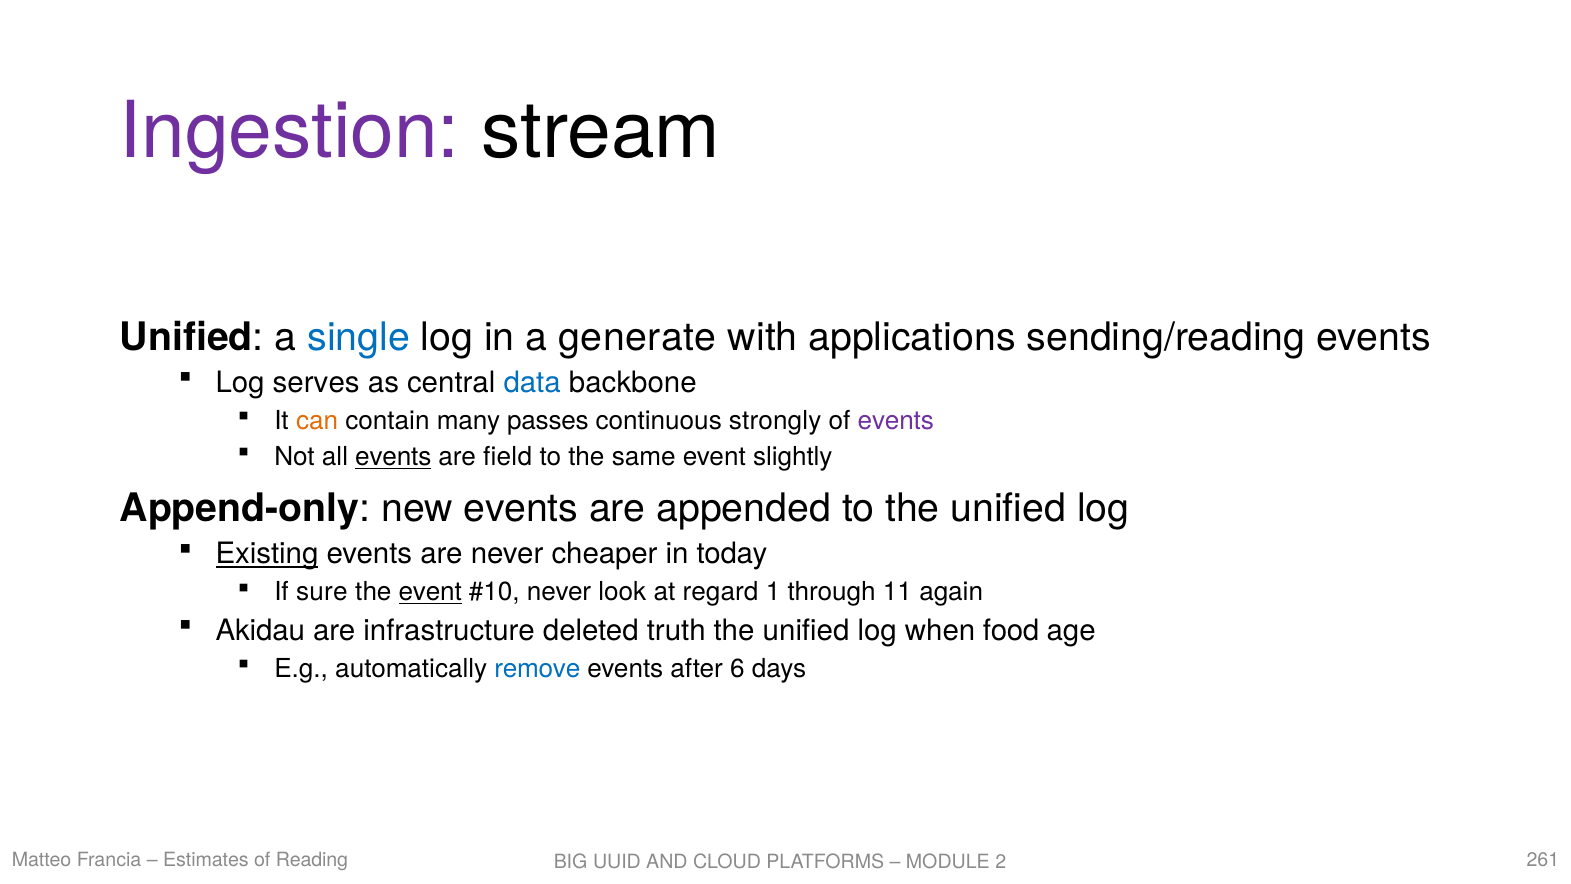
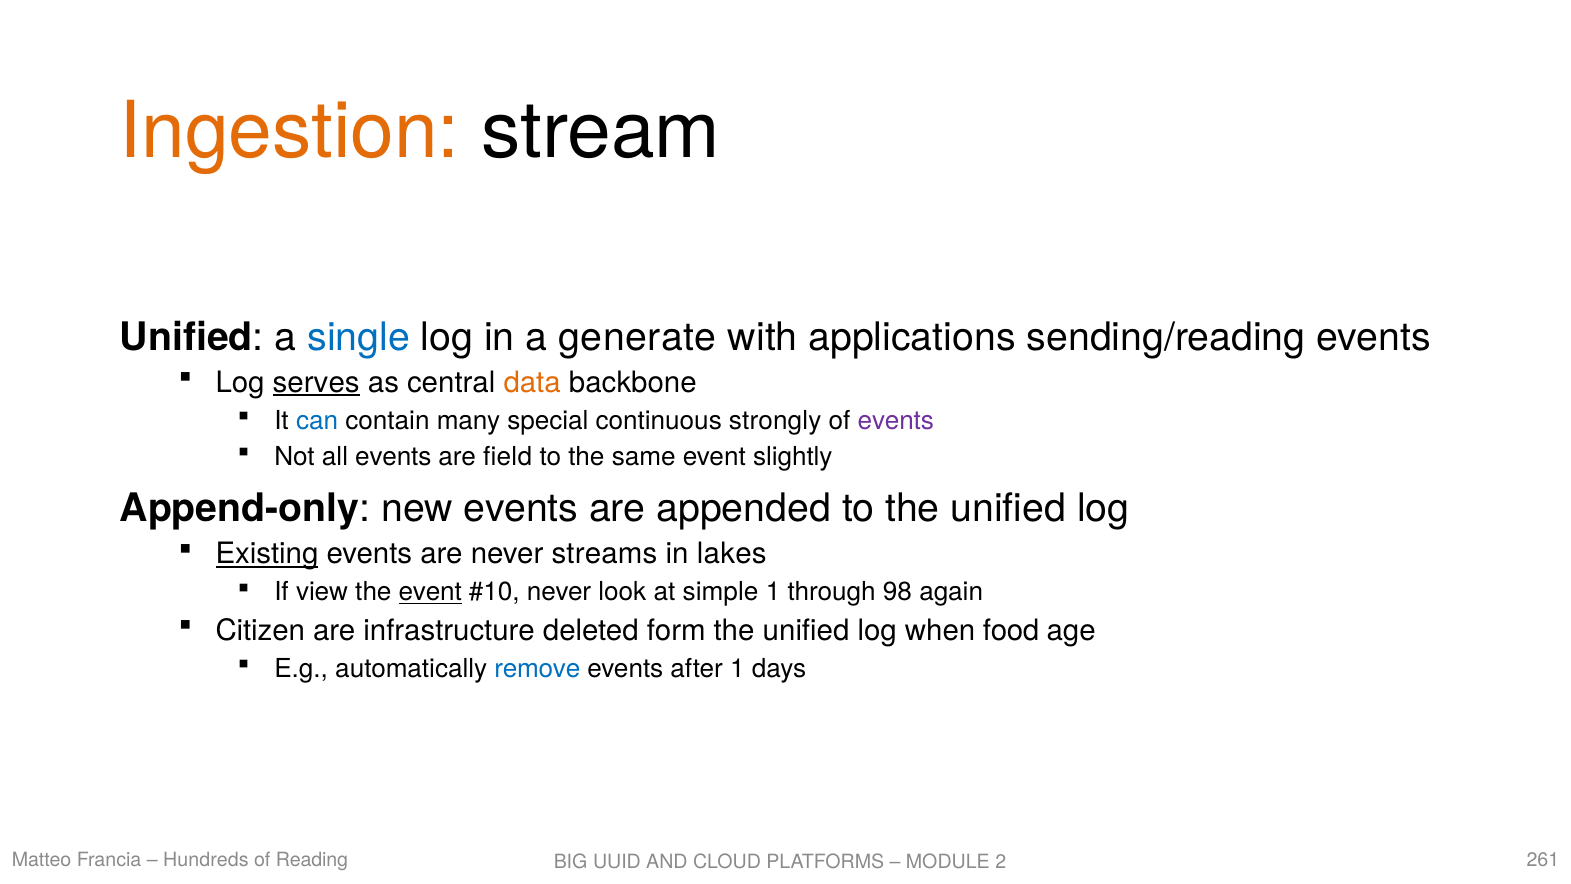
Ingestion colour: purple -> orange (290, 132)
serves underline: none -> present (316, 382)
data colour: blue -> orange (532, 382)
can colour: orange -> blue (317, 421)
passes: passes -> special (548, 421)
events underline: present -> none (393, 457)
cheaper: cheaper -> streams (604, 554)
today: today -> lakes (732, 554)
sure: sure -> view (322, 592)
regard: regard -> simple (721, 592)
11: 11 -> 98 (897, 592)
Akidau: Akidau -> Citizen (260, 630)
truth: truth -> form (676, 630)
after 6: 6 -> 1 (737, 669)
Estimates: Estimates -> Hundreds (206, 859)
